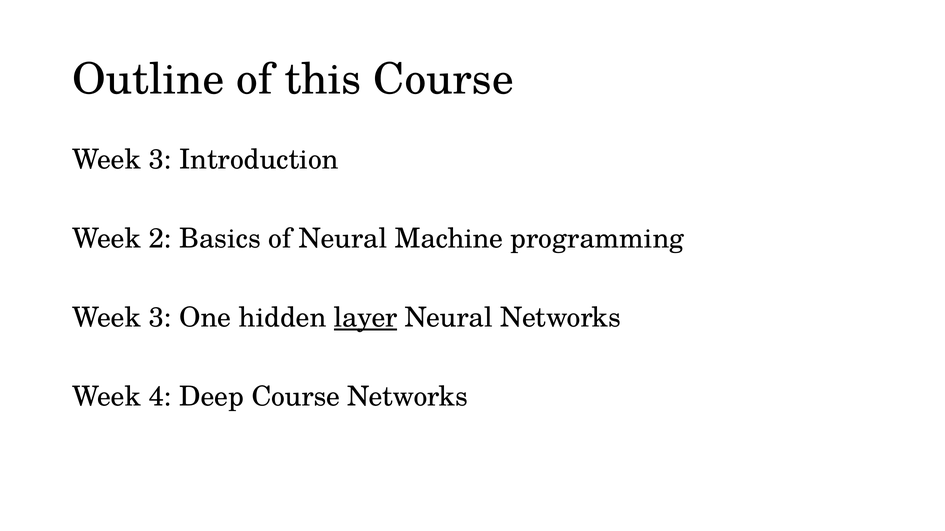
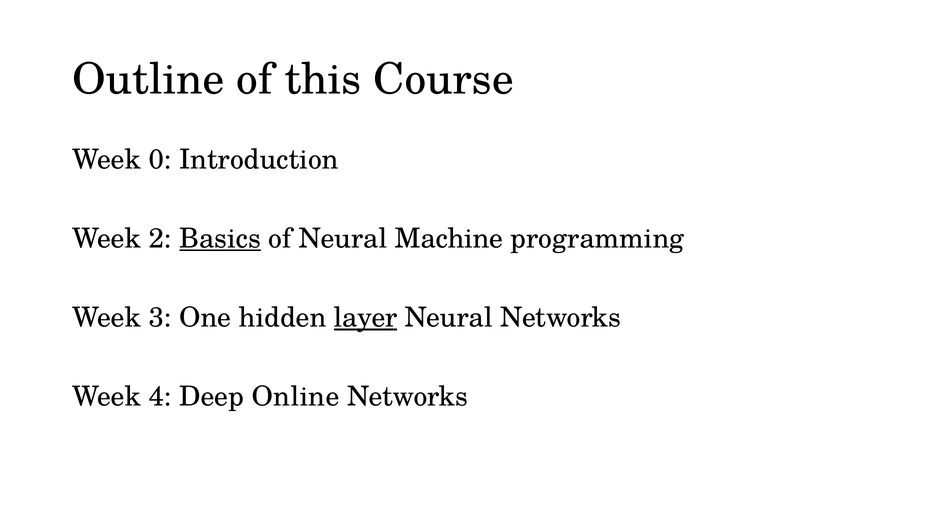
3: 3 -> 0 (160, 160)
Basics underline: none -> present (220, 239)
Deep Course: Course -> Online (296, 397)
